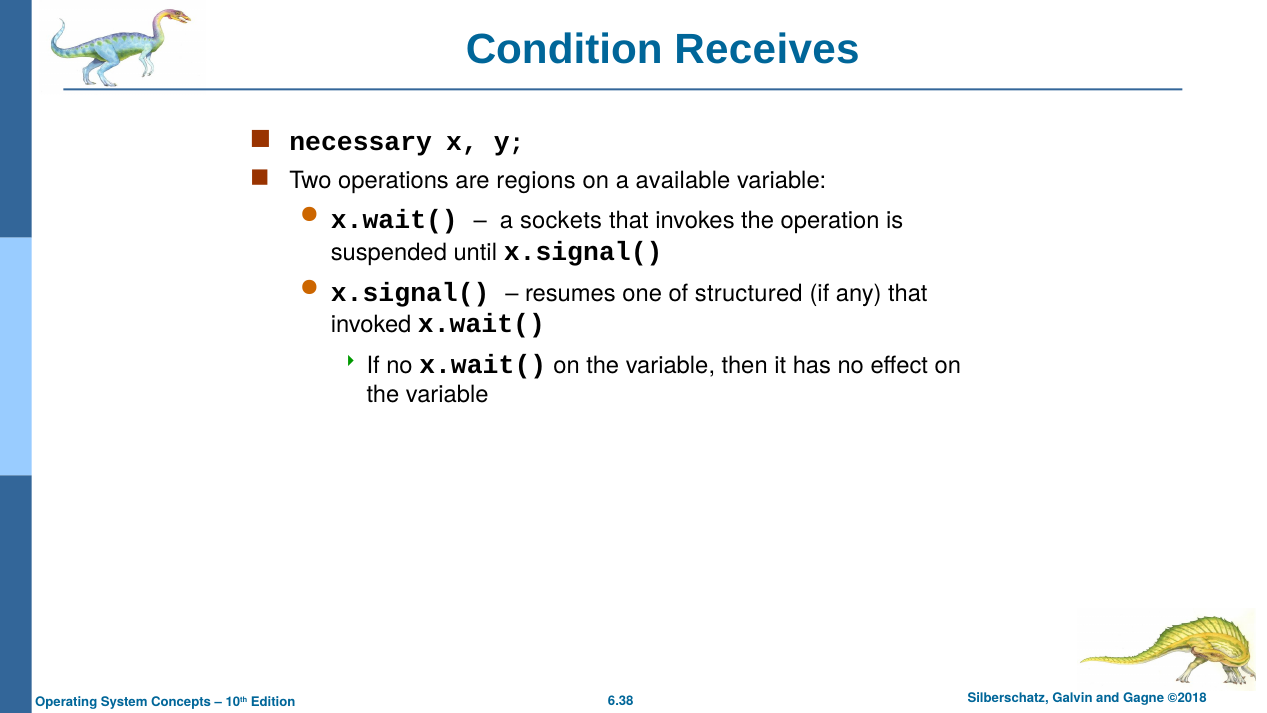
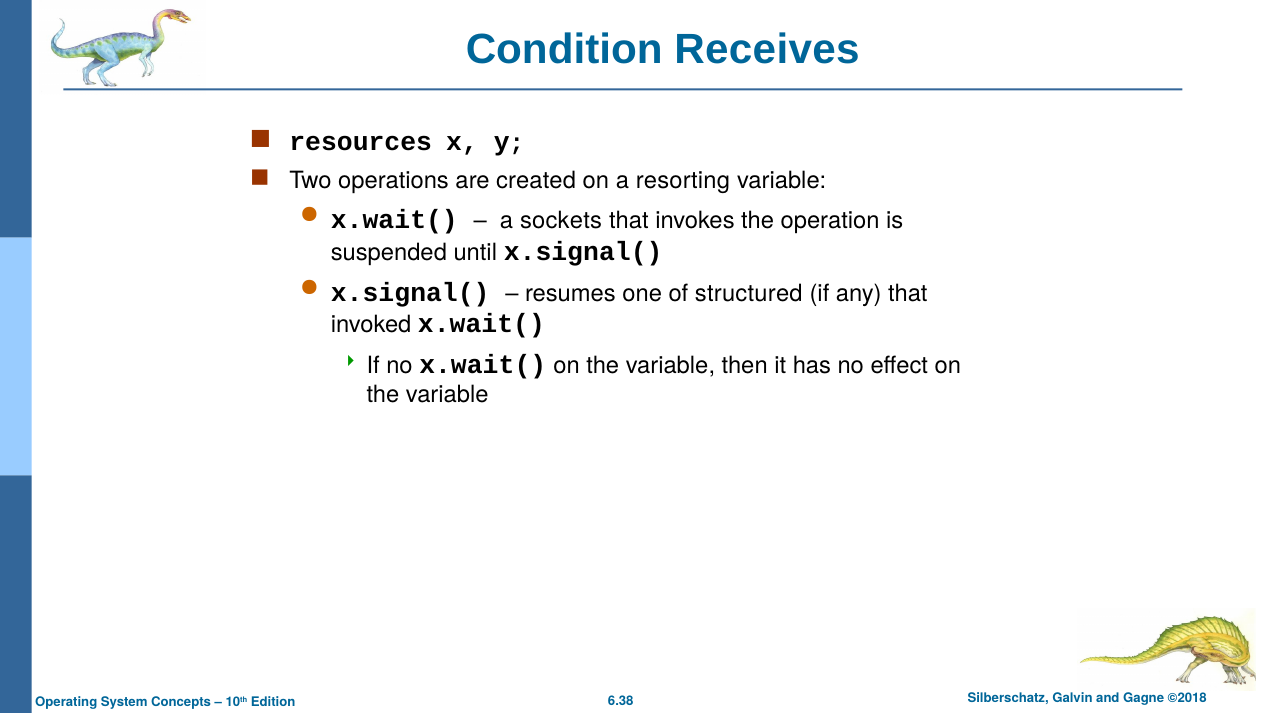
necessary: necessary -> resources (361, 142)
regions: regions -> created (536, 180)
available: available -> resorting (683, 180)
